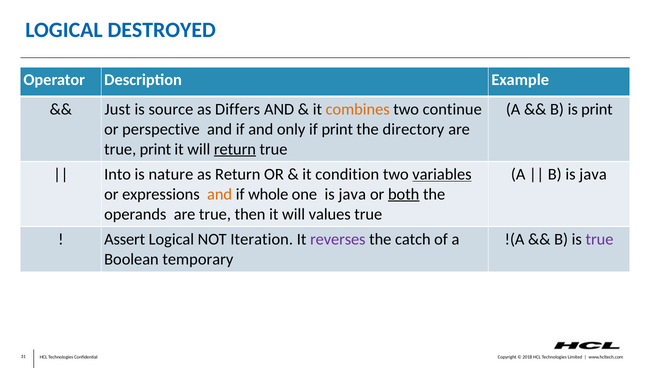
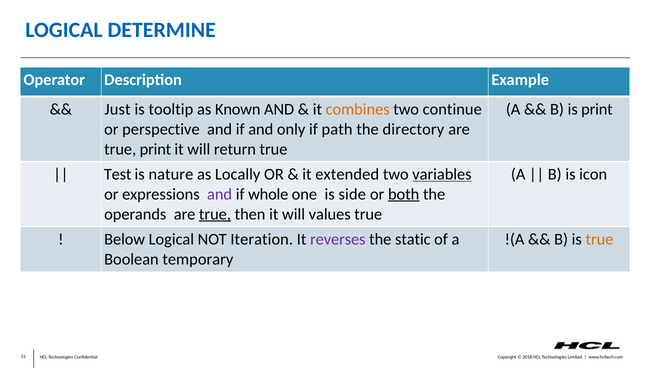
DESTROYED: DESTROYED -> DETERMINE (162, 30)
source: source -> tooltip (171, 109)
Differs: Differs -> Known (238, 109)
if print: print -> path (337, 129)
return underline: present -> none (235, 149)
Into: Into -> Test (118, 174)
as Return: Return -> Locally (238, 174)
condition: condition -> extended (347, 174)
B is java: java -> icon (593, 174)
and colour: orange -> purple (220, 194)
one is java: java -> side (352, 194)
true underline: none -> present (215, 214)
Assert: Assert -> Below (125, 239)
catch: catch -> static (413, 239)
true colour: purple -> orange (600, 239)
